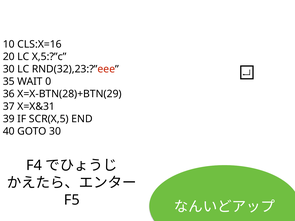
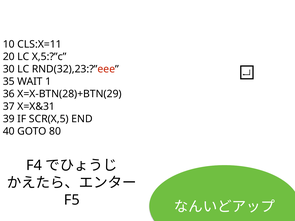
CLS:X=16: CLS:X=16 -> CLS:X=11 (40, 44)
0: 0 -> 1 (48, 82)
GOTO 30: 30 -> 80 (55, 131)
